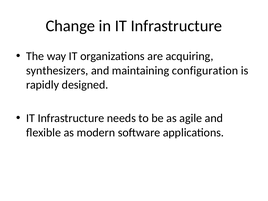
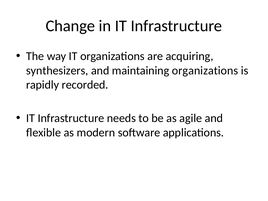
maintaining configuration: configuration -> organizations (205, 71)
designed: designed -> recorded (85, 85)
